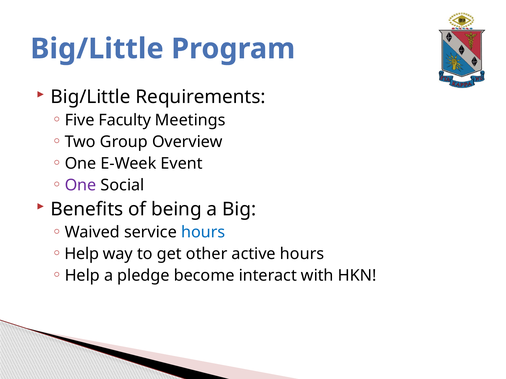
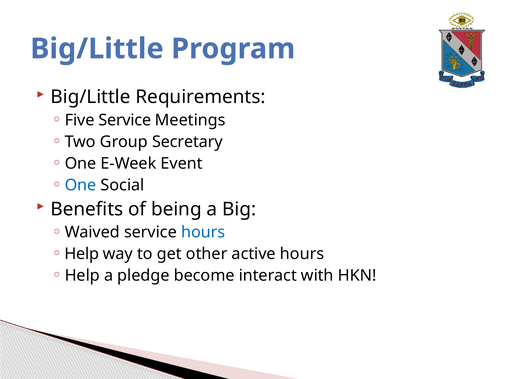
Five Faculty: Faculty -> Service (125, 120)
Overview: Overview -> Secretary (187, 142)
One colour: purple -> blue (81, 185)
